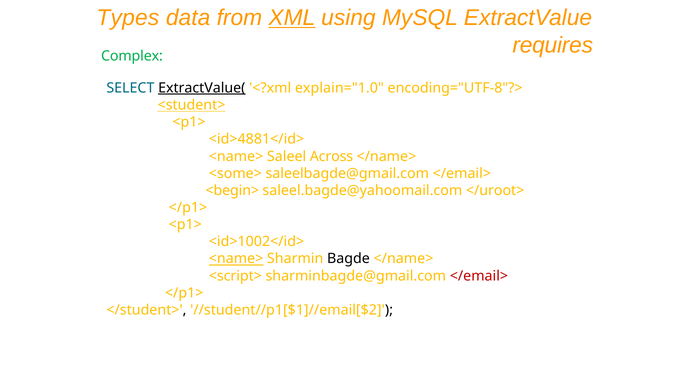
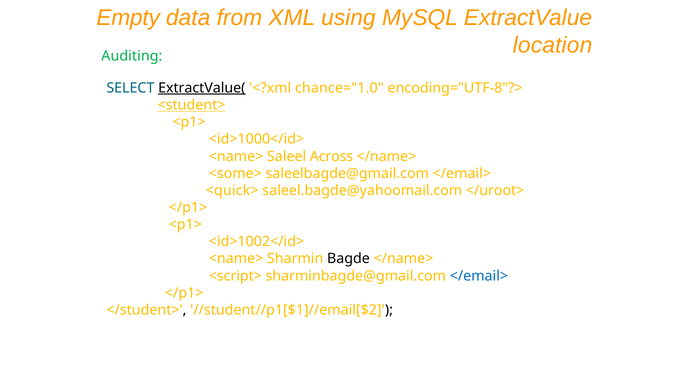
Types: Types -> Empty (128, 18)
XML underline: present -> none (292, 18)
requires: requires -> location (553, 45)
Complex: Complex -> Auditing (132, 56)
explain="1.0: explain="1.0 -> chance="1.0 (339, 88)
<id>4881</id>: <id>4881</id> -> <id>1000</id> (257, 139)
<begin>: <begin> -> <quick> (232, 191)
<name> underline: present -> none (236, 259)
</email> colour: red -> blue (479, 276)
